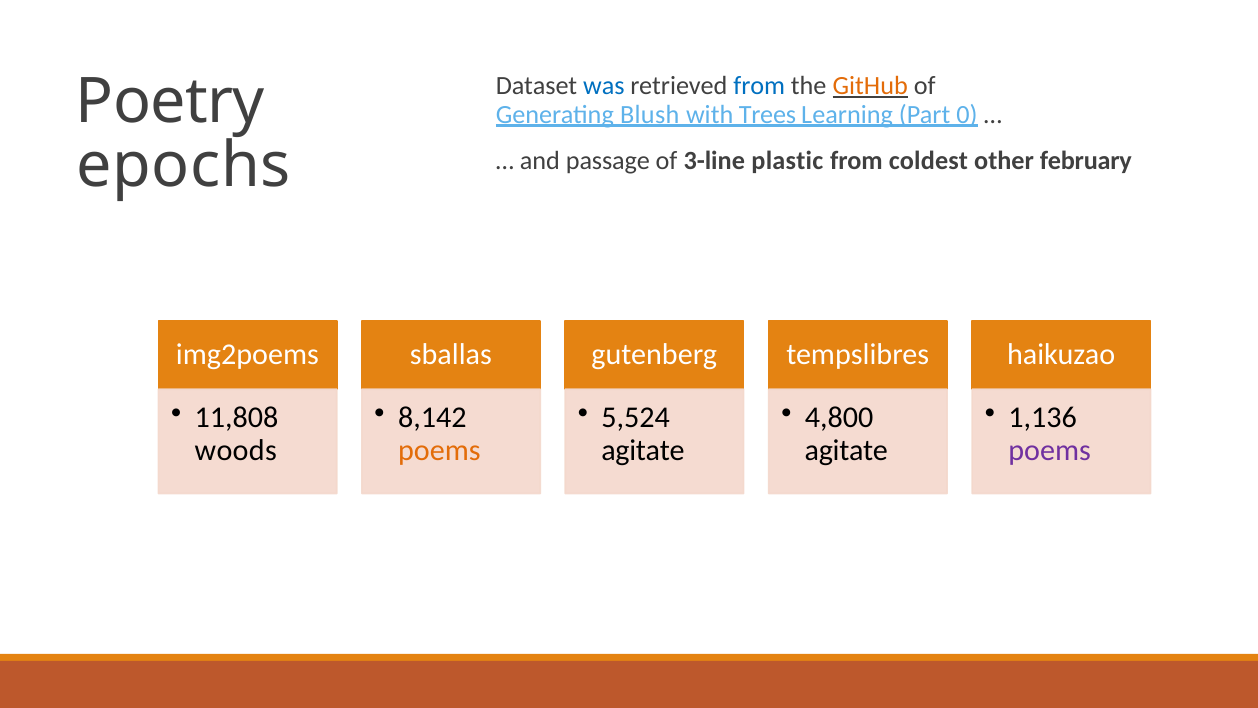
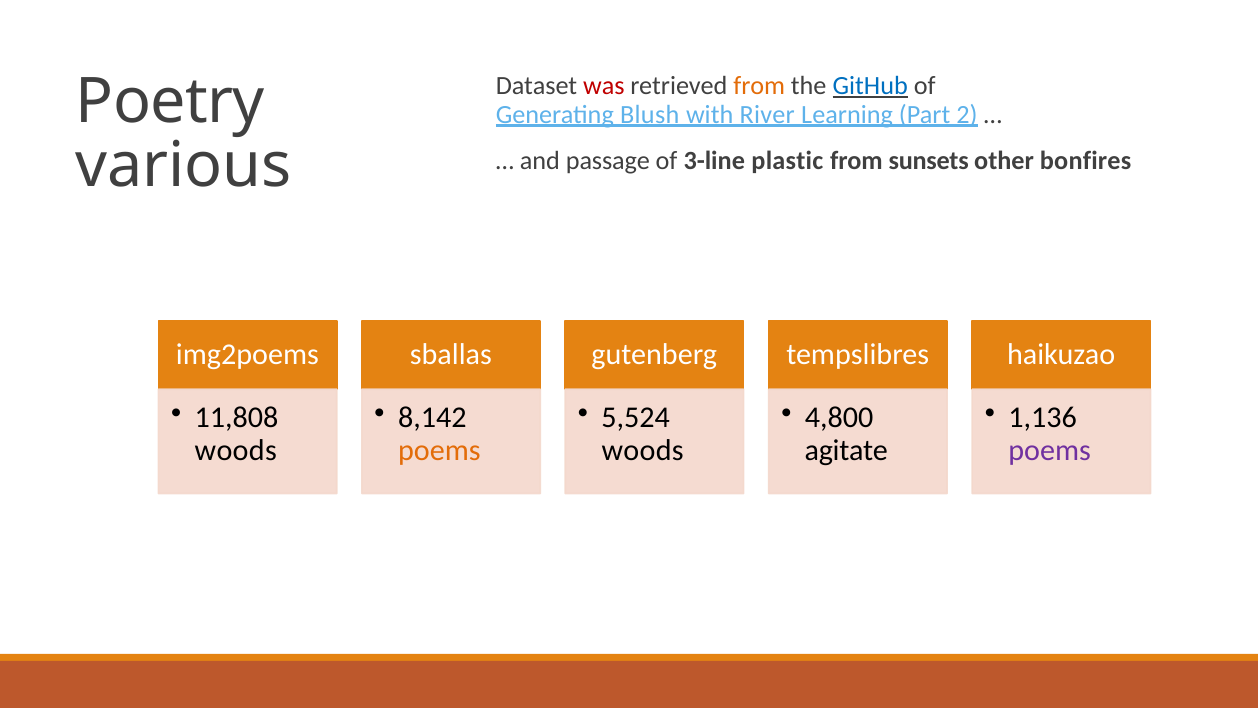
was colour: blue -> red (604, 85)
from colour: blue -> orange (759, 85)
GitHub colour: orange -> blue (870, 85)
Trees: Trees -> River (767, 114)
0: 0 -> 2 (967, 114)
epochs: epochs -> various (184, 166)
coldest: coldest -> sunsets (929, 161)
february: february -> bonfires (1086, 161)
agitate: agitate -> woods (643, 450)
